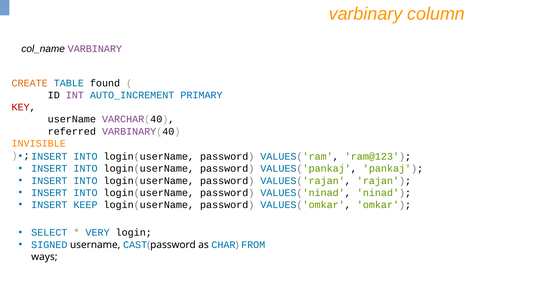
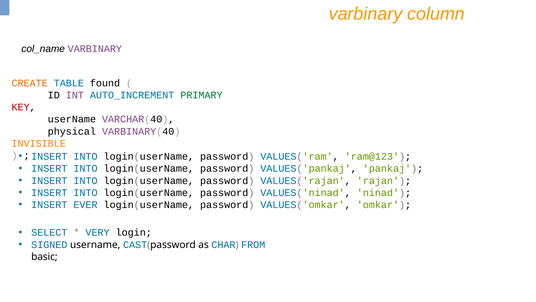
PRIMARY colour: blue -> green (201, 95)
referred: referred -> physical (72, 131)
KEEP: KEEP -> EVER (85, 205)
ways: ways -> basic (44, 256)
